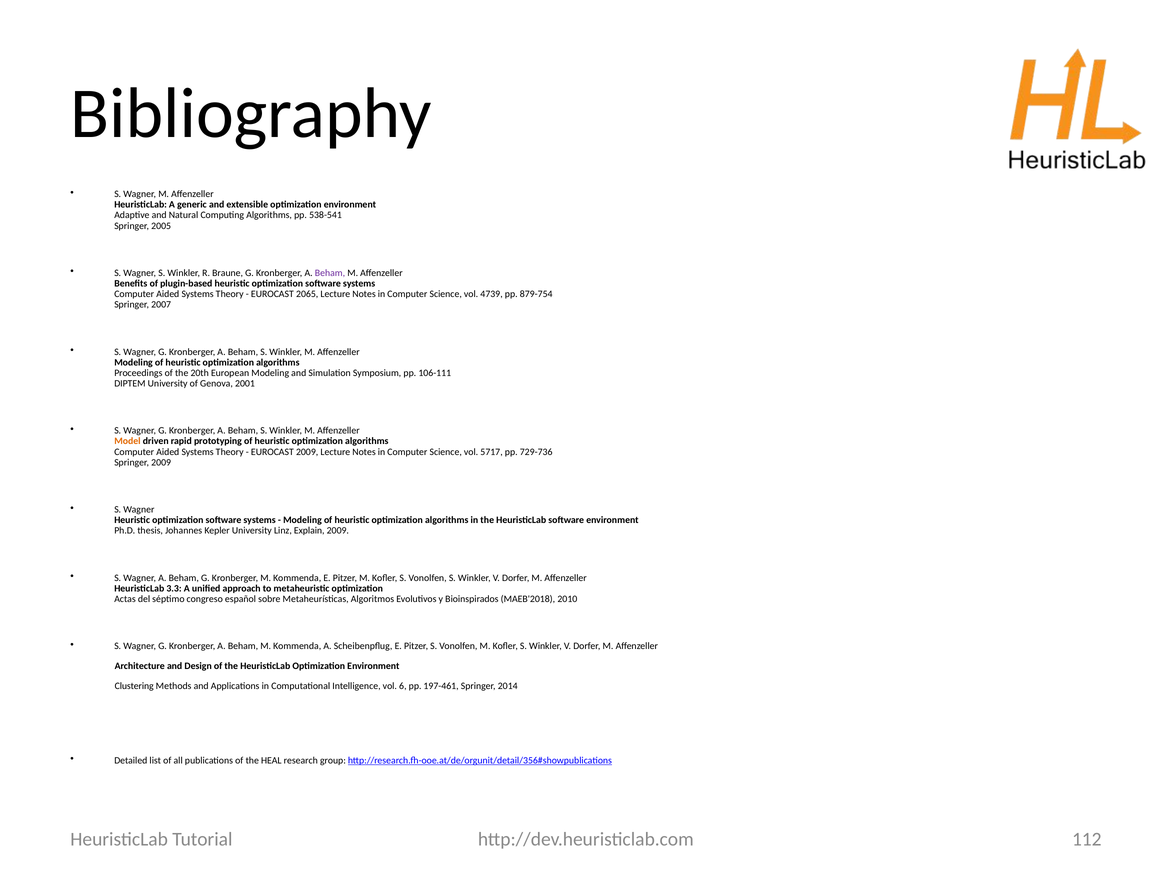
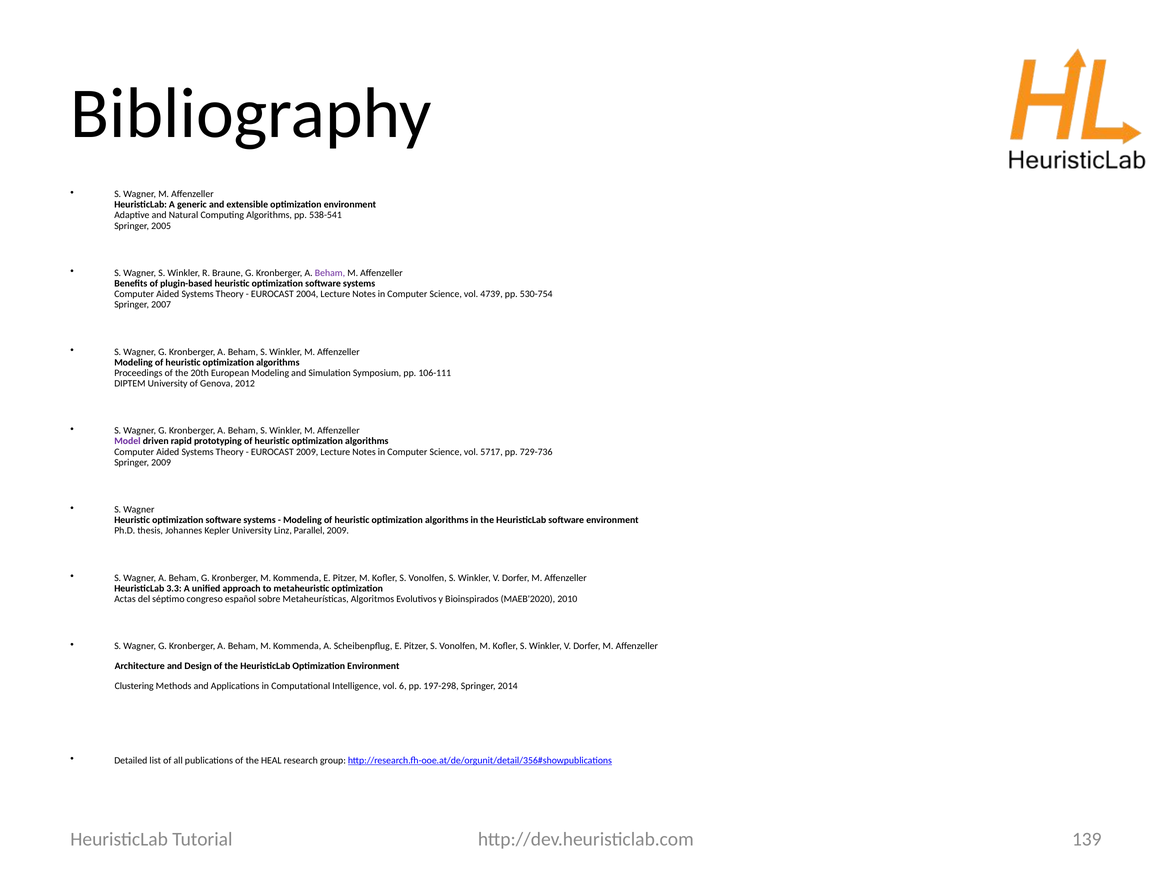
2065: 2065 -> 2004 (307, 294)
879-754: 879-754 -> 530-754 (536, 294)
2001: 2001 -> 2012 (245, 384)
Model colour: orange -> purple (127, 441)
Explain: Explain -> Parallel (309, 531)
MAEB'2018: MAEB'2018 -> MAEB'2020 (528, 599)
197-461: 197-461 -> 197-298 (441, 686)
112: 112 -> 139 (1087, 839)
